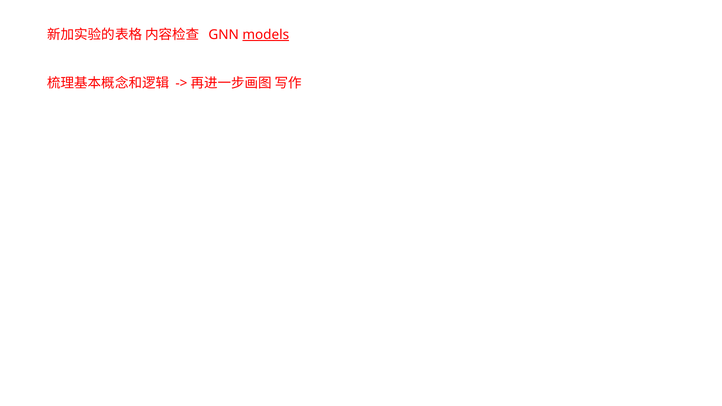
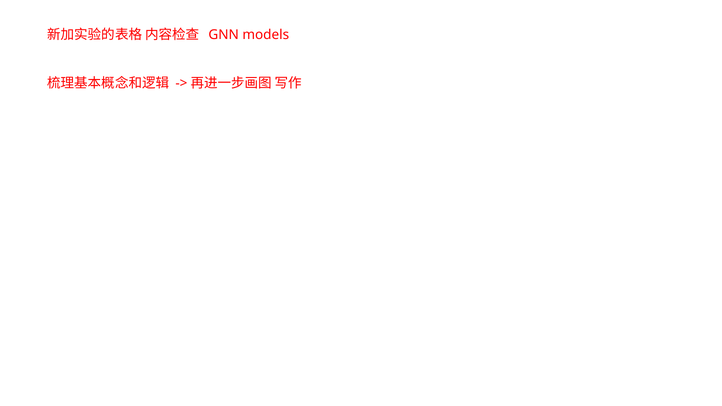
models underline: present -> none (266, 35)
